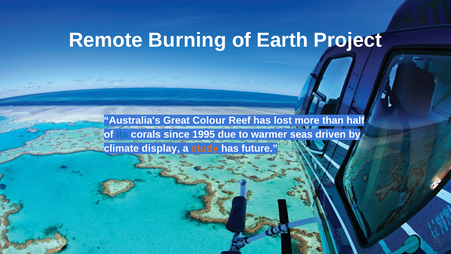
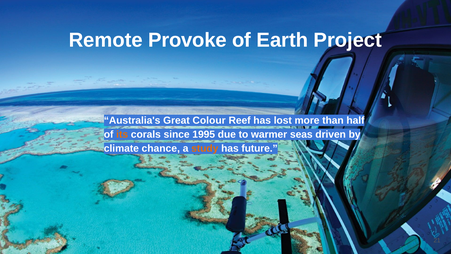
Burning: Burning -> Provoke (187, 40)
its colour: blue -> orange (122, 134)
display: display -> chance (161, 148)
